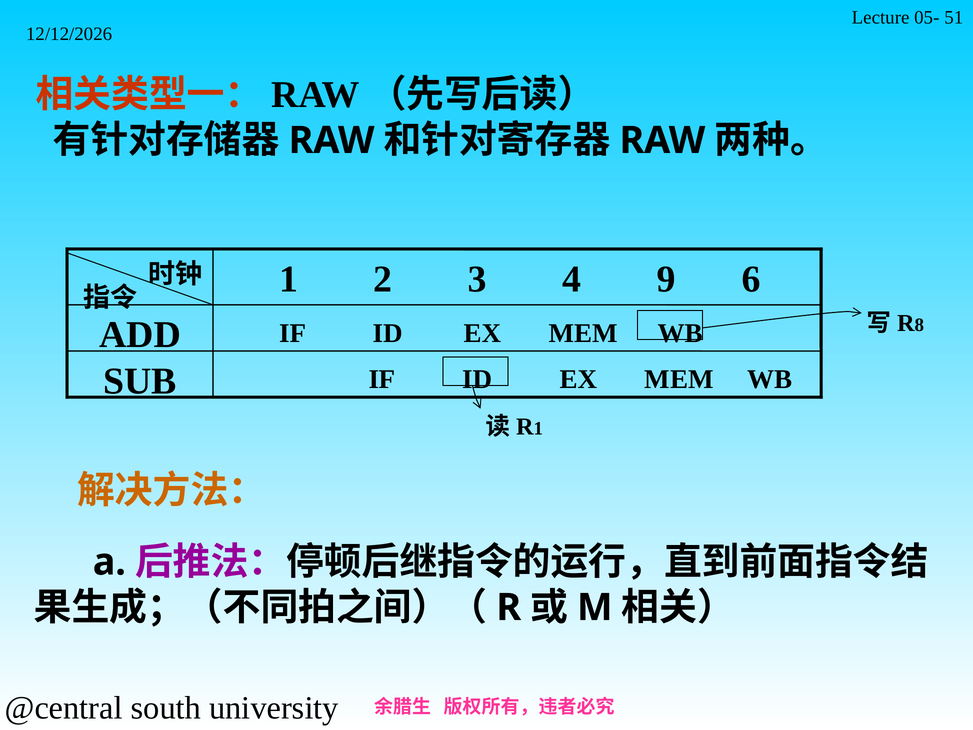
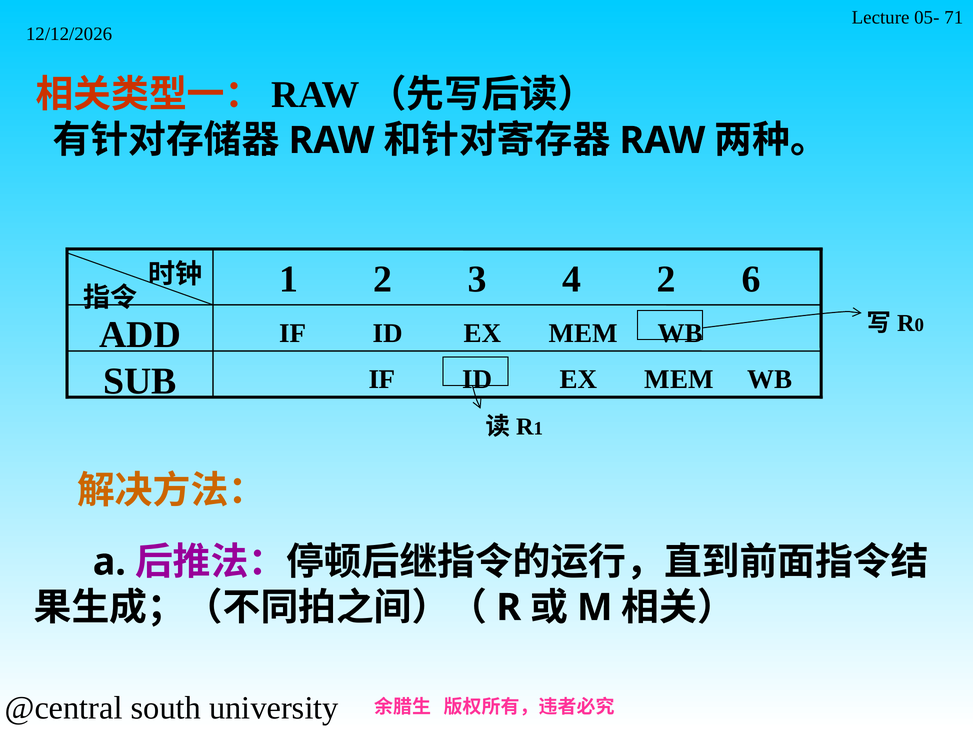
51: 51 -> 71 (954, 18)
4 9: 9 -> 2 (666, 279)
8: 8 -> 0 (919, 325)
